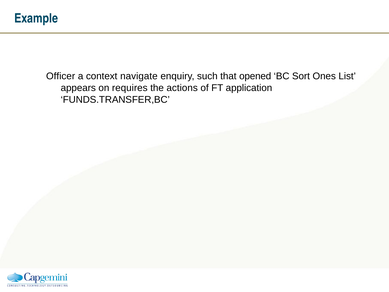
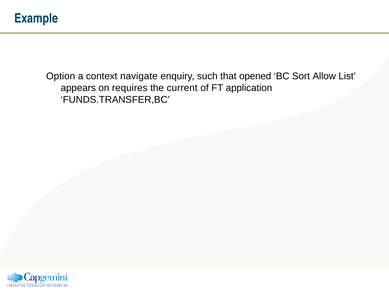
Officer: Officer -> Option (61, 76)
Ones: Ones -> Allow (324, 76)
actions: actions -> current (182, 88)
